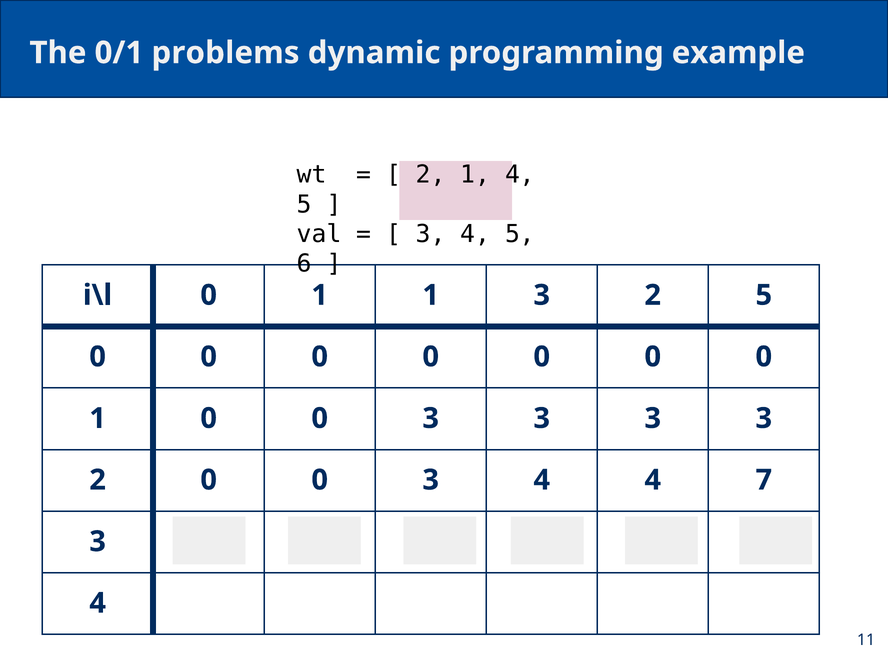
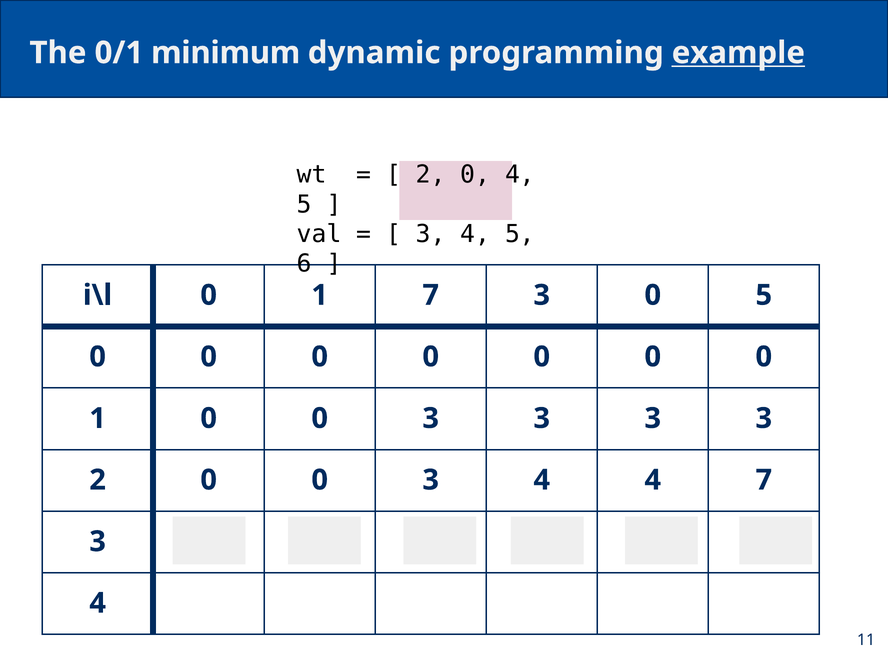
problems: problems -> minimum (226, 53)
example underline: none -> present (738, 53)
1: 1 -> 0 (475, 175)
1 1: 1 -> 7 (431, 295)
2: 2 -> 0 (653, 295)
